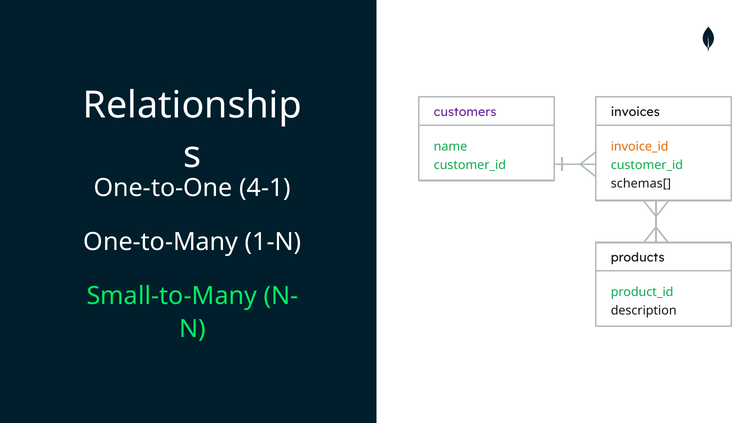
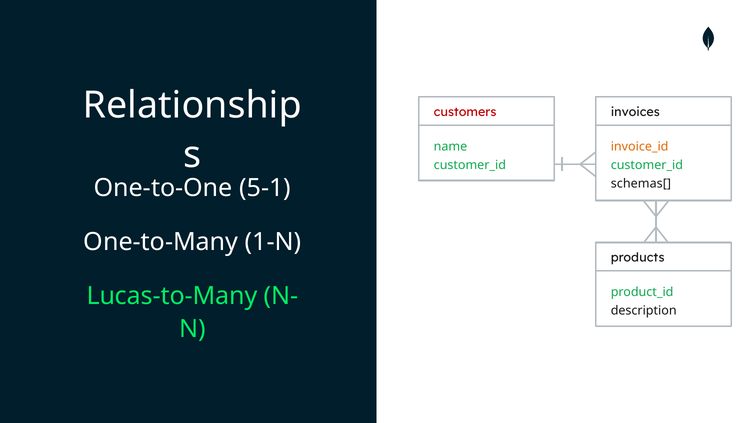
customers colour: purple -> red (465, 112)
4-1: 4-1 -> 5-1 (265, 188)
Small-to-Many: Small-to-Many -> Lucas-to-Many (172, 296)
